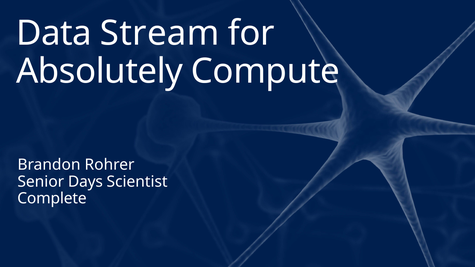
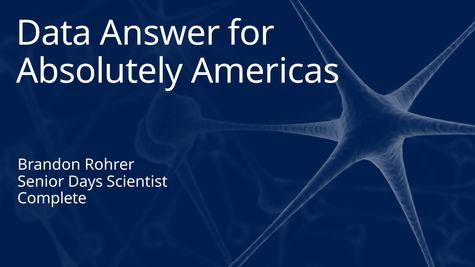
Stream: Stream -> Answer (160, 33)
Compute: Compute -> Americas (265, 71)
